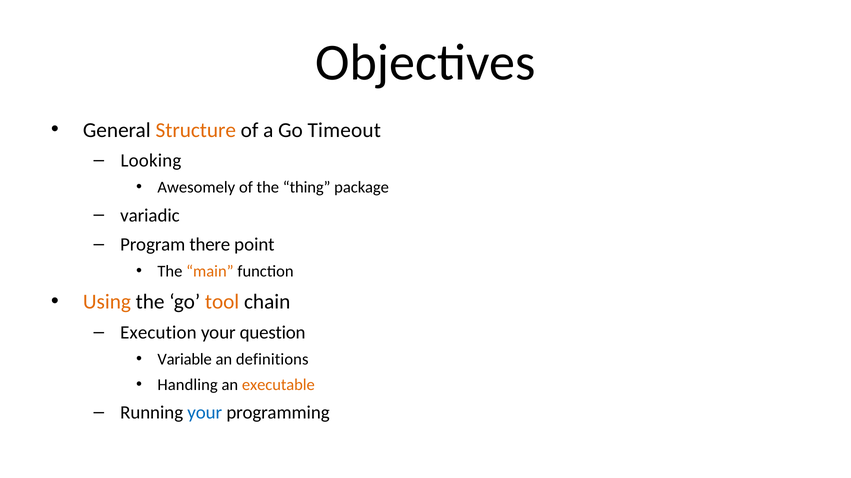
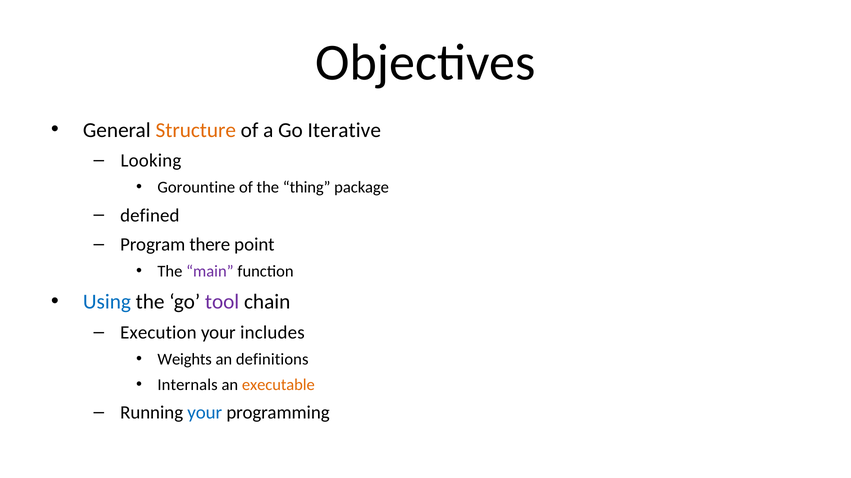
Timeout: Timeout -> Iterative (344, 130)
Awesomely: Awesomely -> Gorountine (196, 188)
variadic: variadic -> defined (150, 216)
main colour: orange -> purple (210, 272)
Using colour: orange -> blue (107, 302)
tool colour: orange -> purple (222, 302)
question: question -> includes (272, 333)
Variable: Variable -> Weights (185, 360)
Handling: Handling -> Internals (188, 385)
